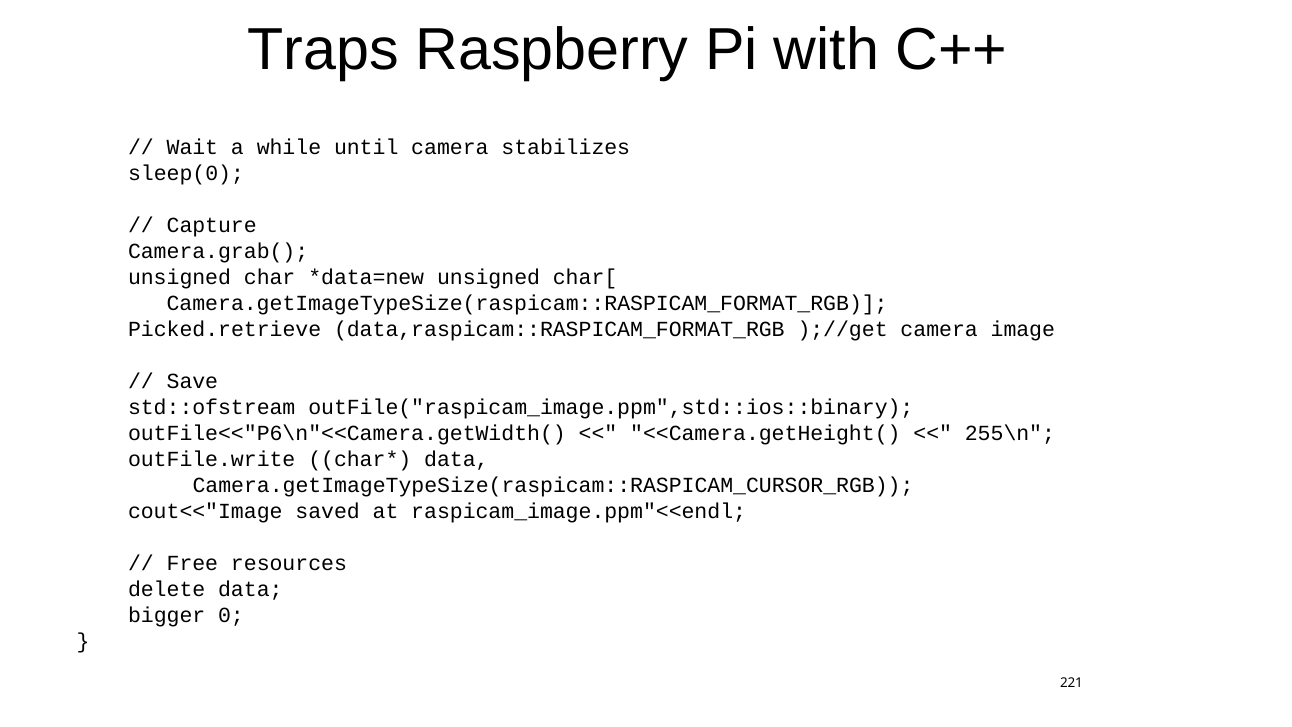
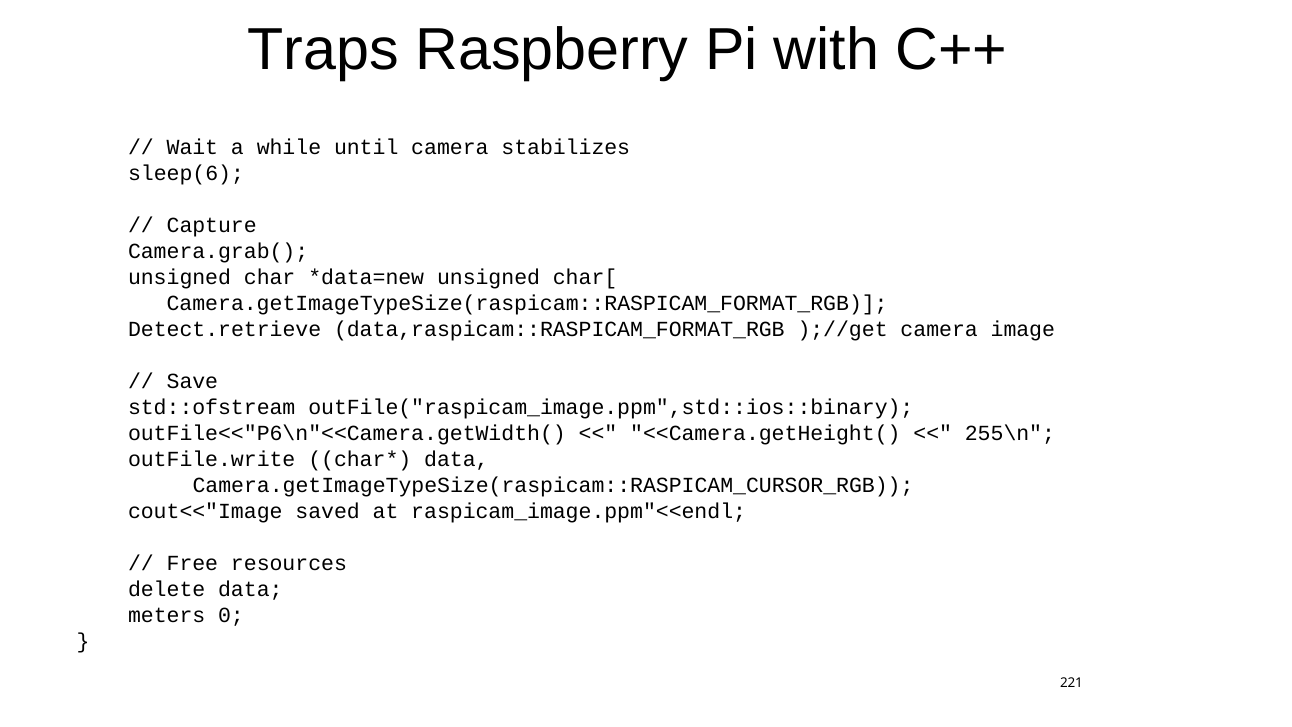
sleep(0: sleep(0 -> sleep(6 (186, 174)
Picked.retrieve: Picked.retrieve -> Detect.retrieve (225, 329)
bigger: bigger -> meters (167, 615)
